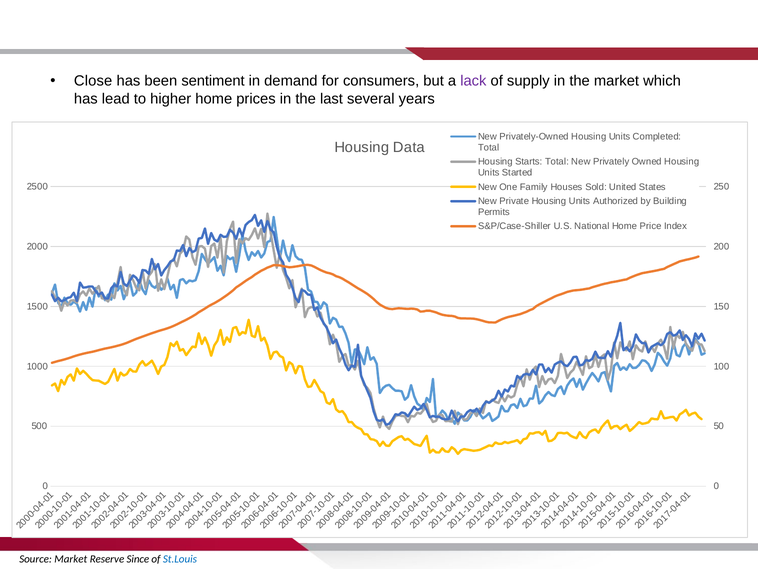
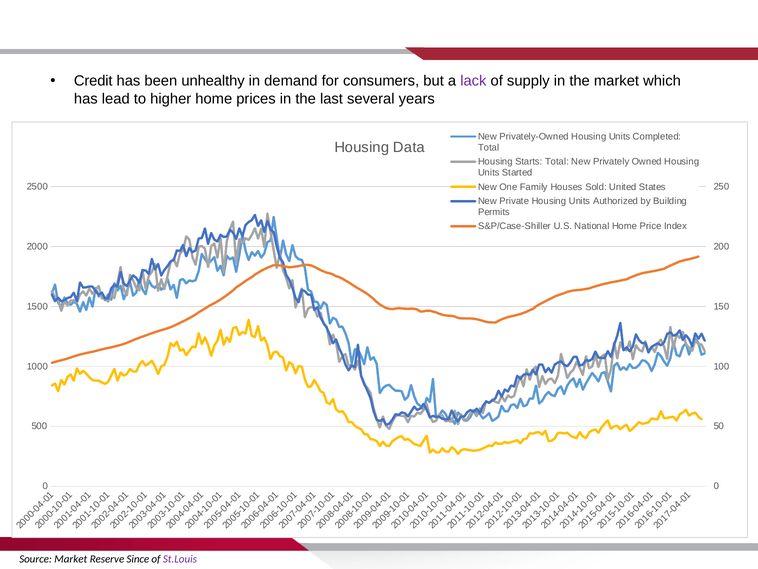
Close: Close -> Credit (93, 81)
sentiment: sentiment -> unhealthy (213, 81)
St.Louis colour: blue -> purple (180, 559)
